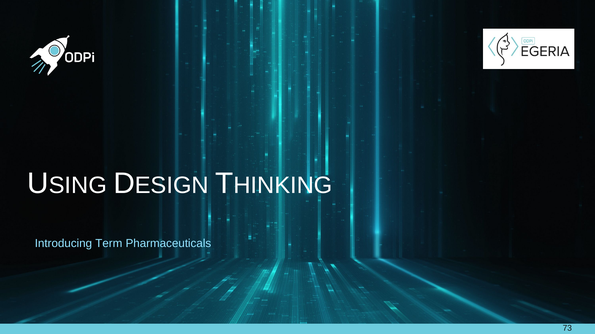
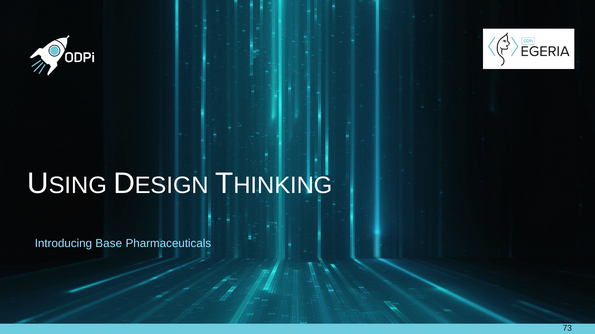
Term: Term -> Base (109, 244)
